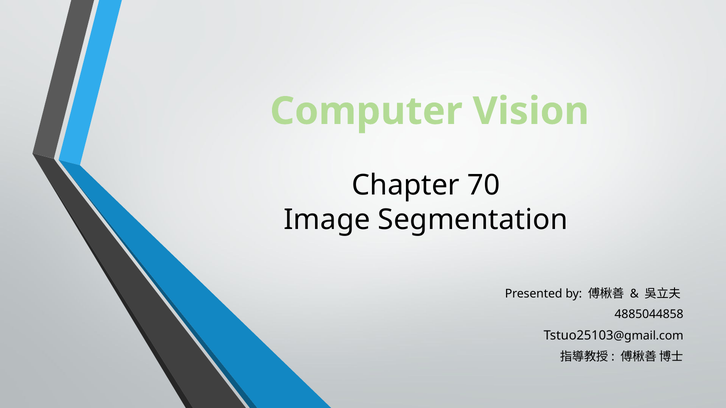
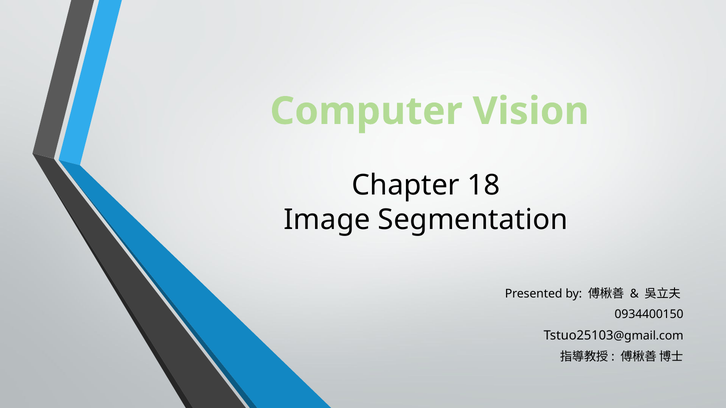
70: 70 -> 18 (484, 186)
4885044858: 4885044858 -> 0934400150 (649, 315)
